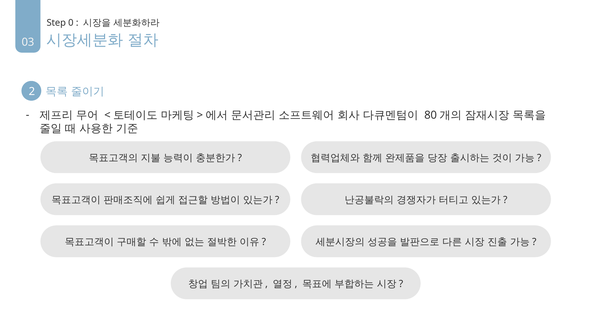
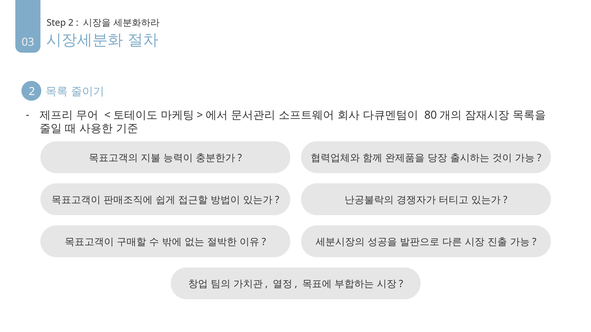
Step 0: 0 -> 2 (71, 23)
